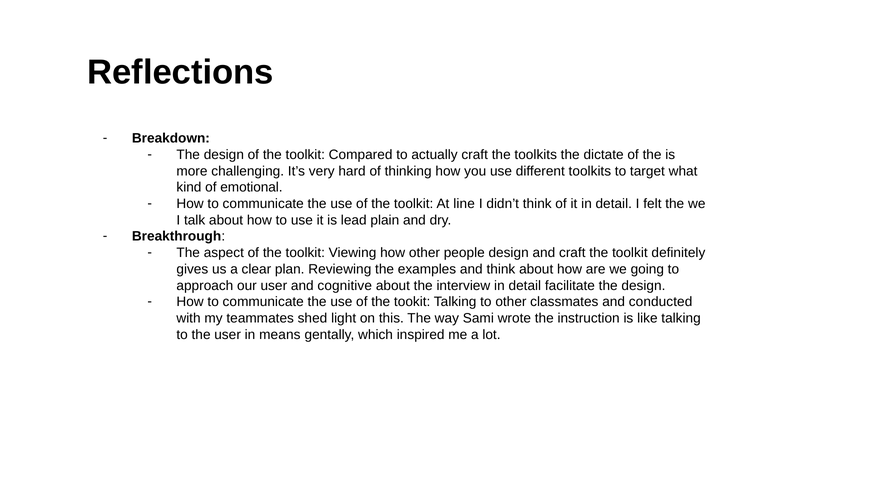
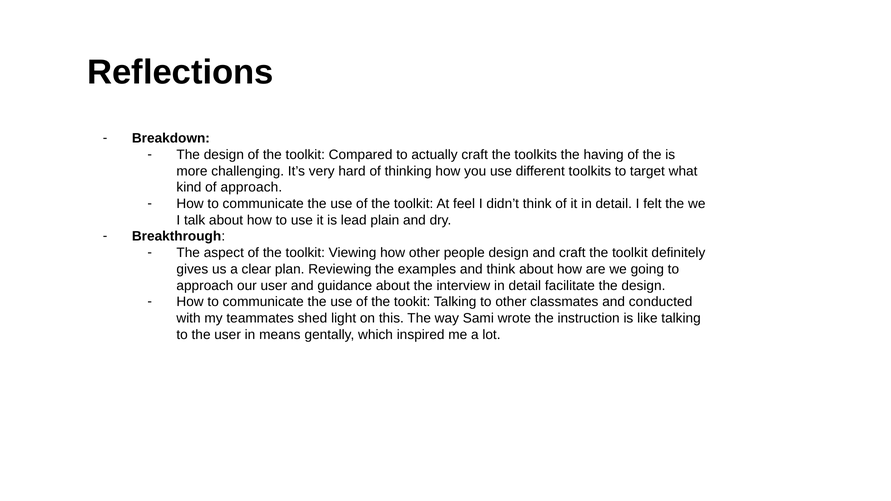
dictate: dictate -> having (604, 155)
of emotional: emotional -> approach (251, 188)
line: line -> feel (464, 204)
cognitive: cognitive -> guidance (345, 286)
